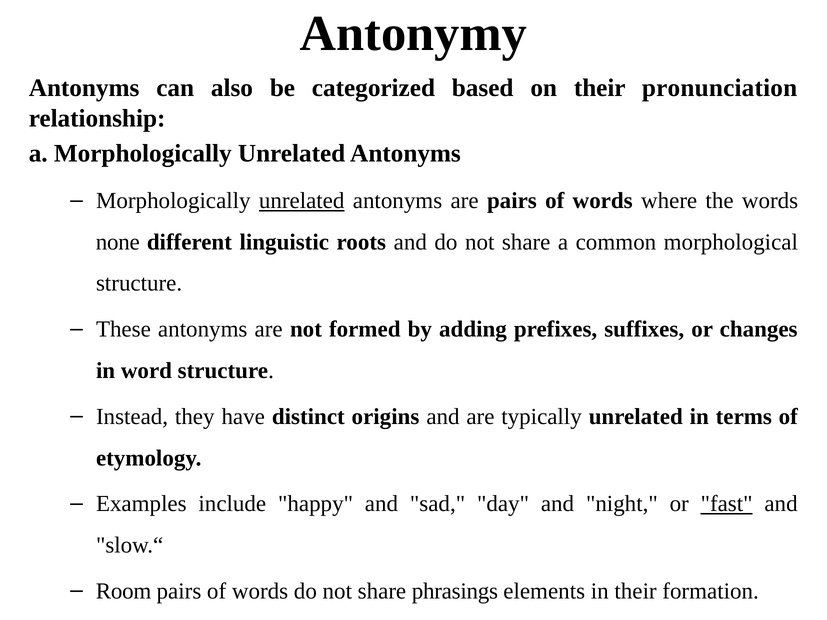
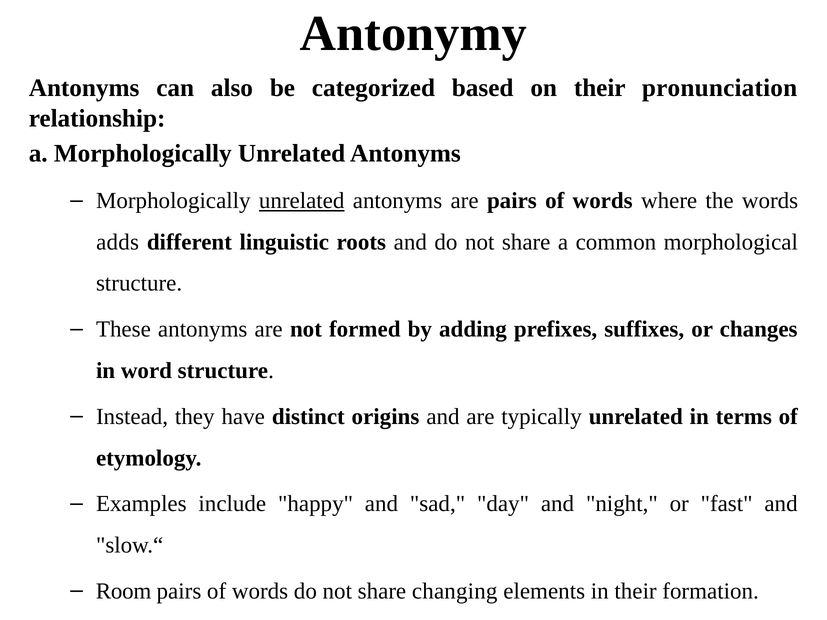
none: none -> adds (118, 242)
fast underline: present -> none (727, 504)
phrasings: phrasings -> changing (455, 591)
